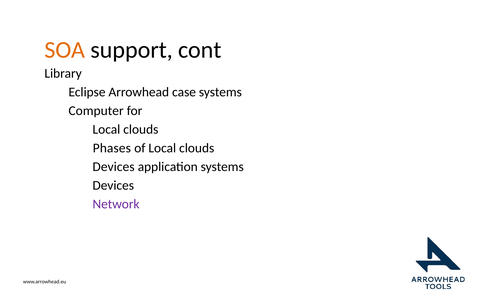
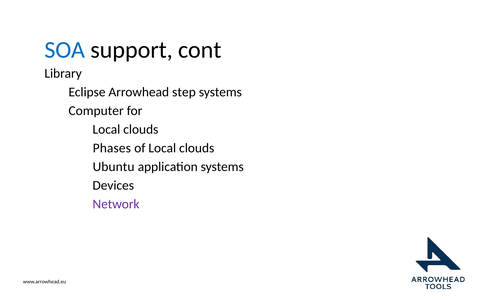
SOA colour: orange -> blue (65, 50)
case: case -> step (184, 92)
Devices: Devices -> Ubuntu (114, 167)
